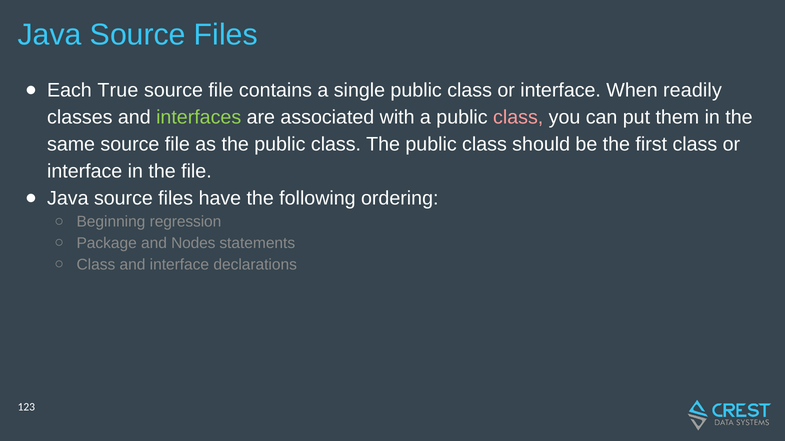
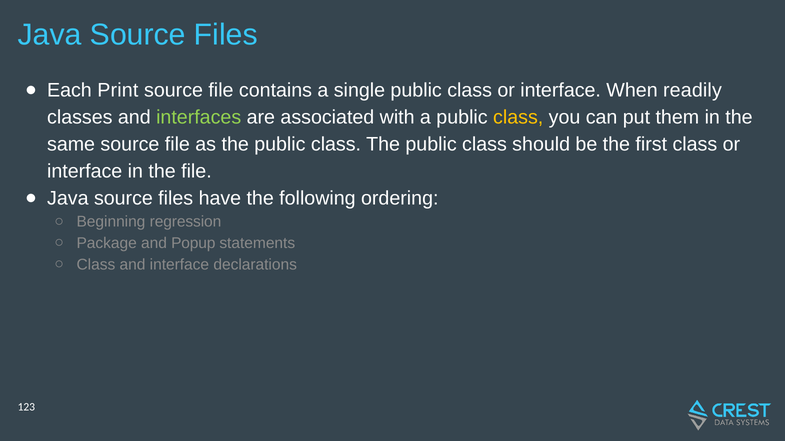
True: True -> Print (118, 90)
class colour: pink -> yellow (518, 117)
Nodes: Nodes -> Popup (193, 244)
